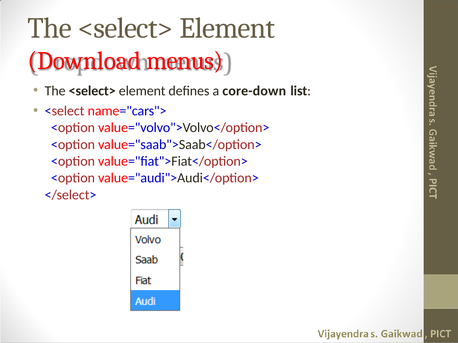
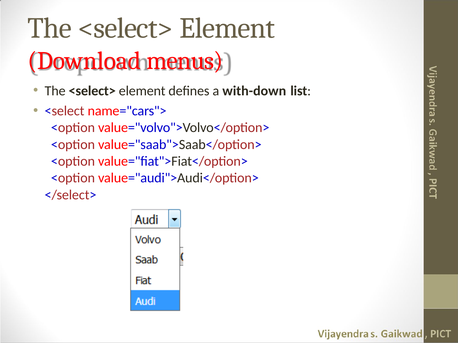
core-down: core-down -> with-down (254, 91)
